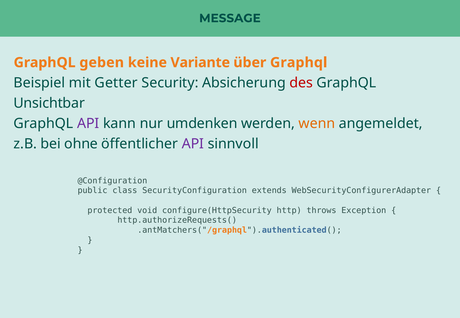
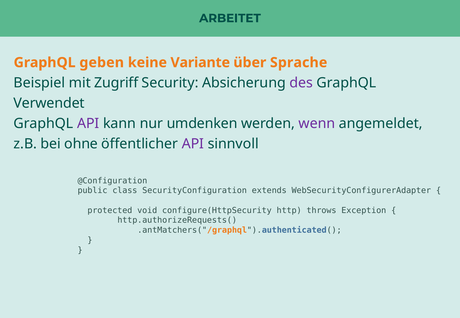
MESSAGE: MESSAGE -> ARBEITET (230, 18)
über Graphql: Graphql -> Sprache (299, 63)
Getter: Getter -> Zugriff (116, 83)
des colour: red -> purple (301, 83)
Unsichtbar: Unsichtbar -> Verwendet (49, 103)
wenn colour: orange -> purple (317, 124)
